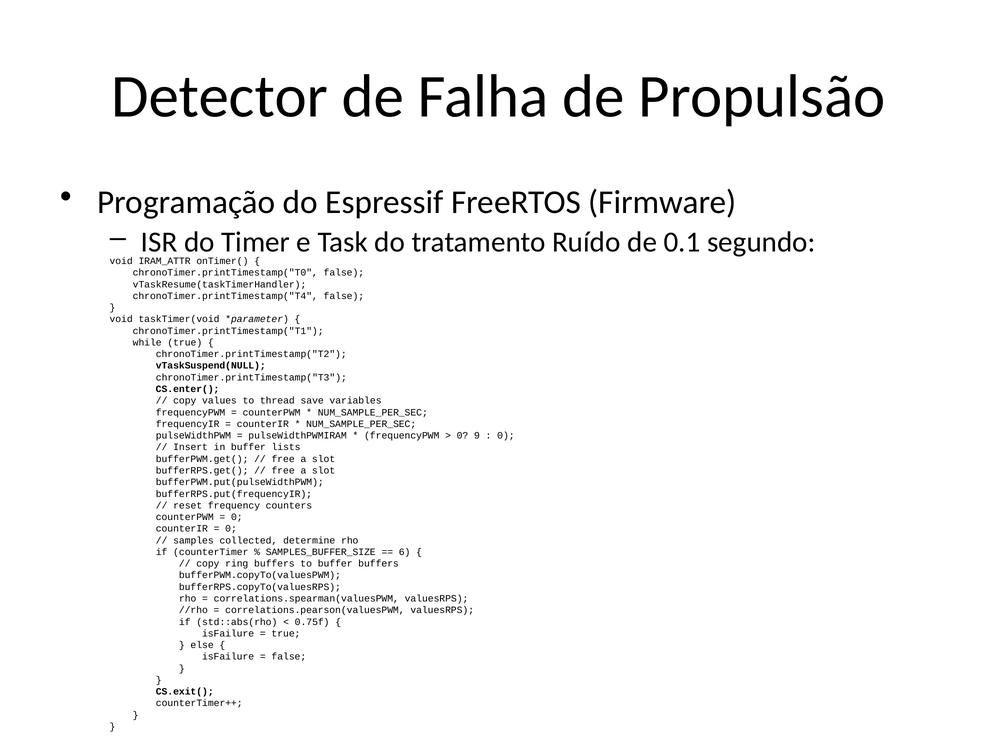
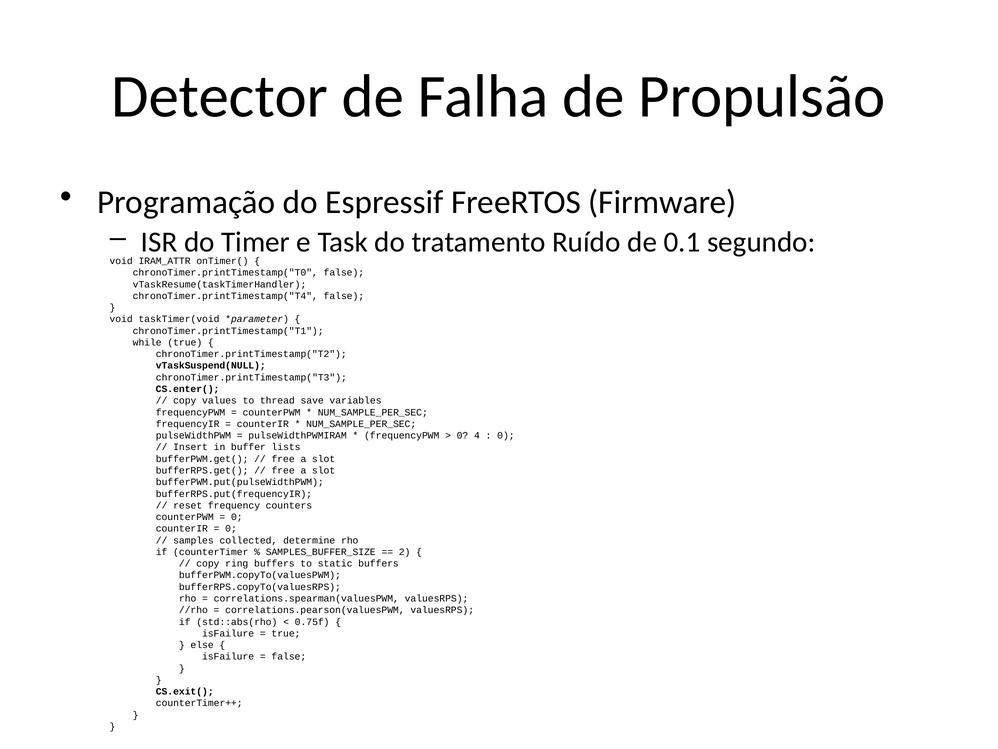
9: 9 -> 4 (477, 435)
6: 6 -> 2 (405, 552)
to buffer: buffer -> static (335, 563)
